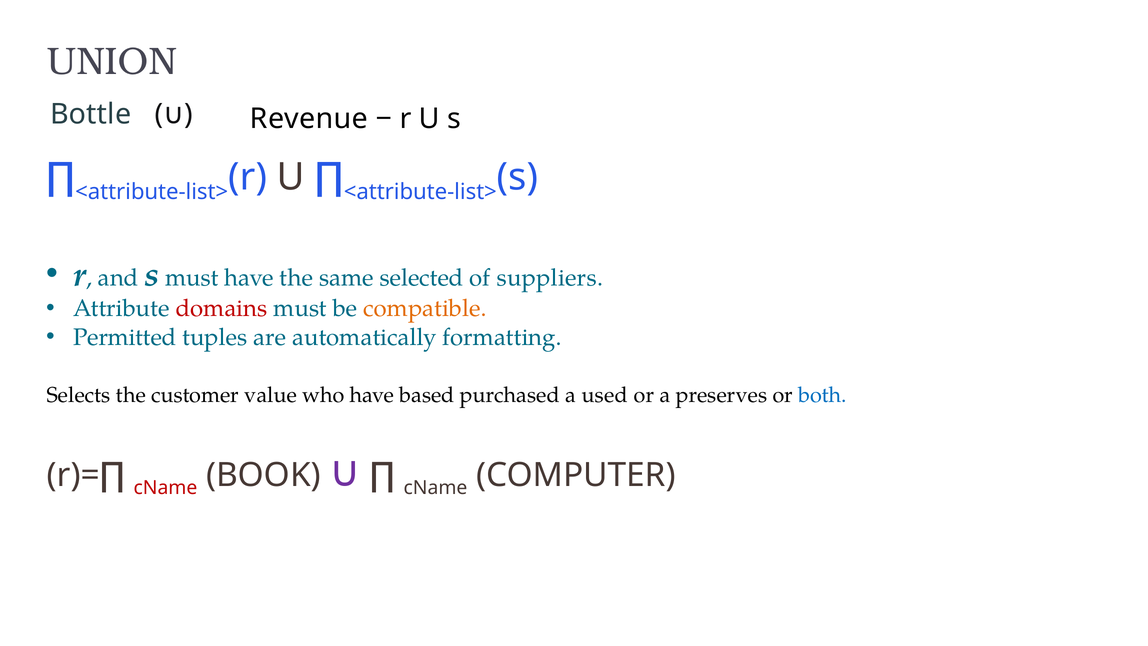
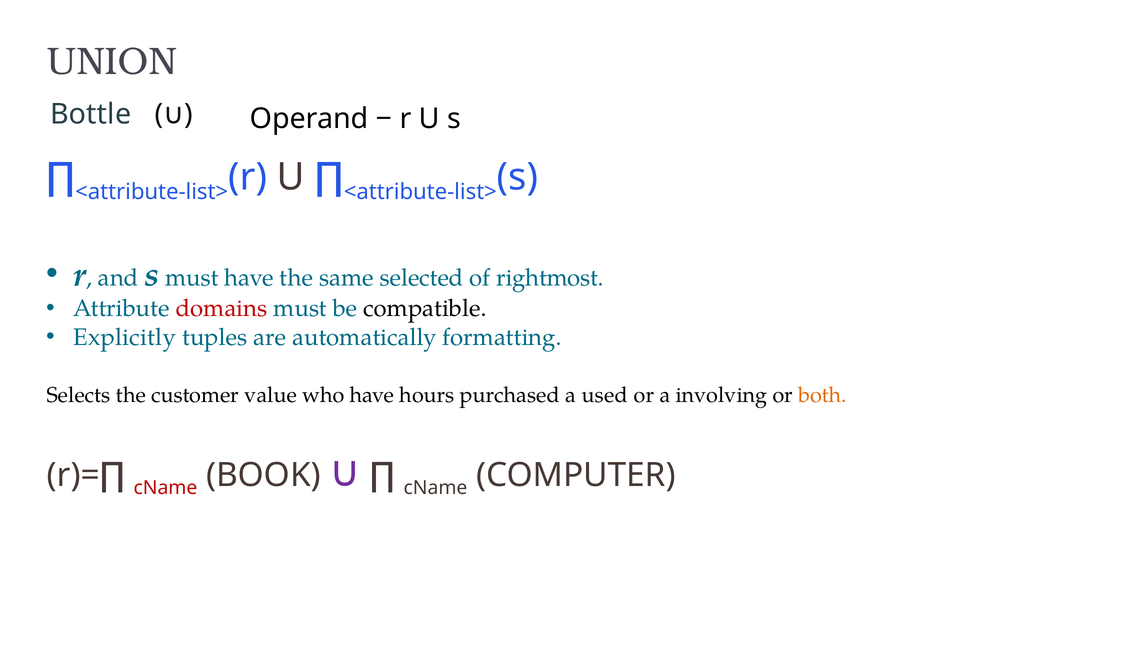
Revenue: Revenue -> Operand (309, 119)
suppliers: suppliers -> rightmost (550, 278)
compatible colour: orange -> black (425, 308)
Permitted: Permitted -> Explicitly (125, 337)
based: based -> hours (427, 395)
preserves: preserves -> involving (721, 395)
both colour: blue -> orange (822, 395)
